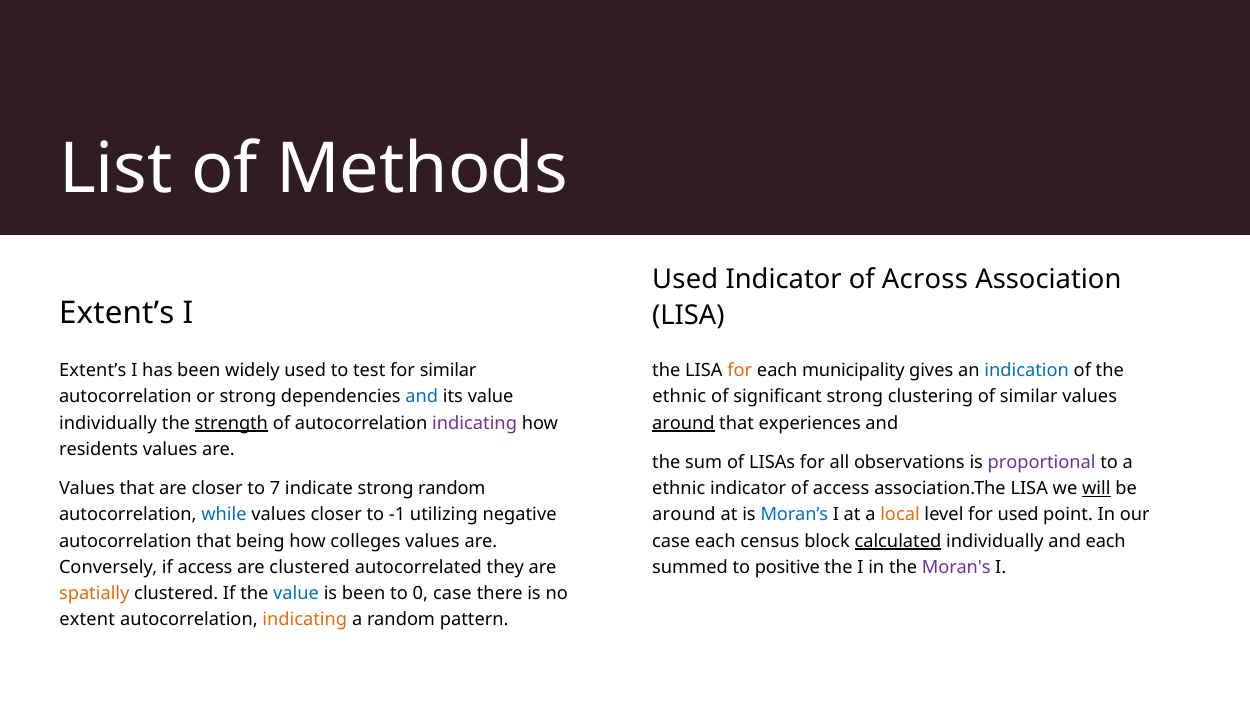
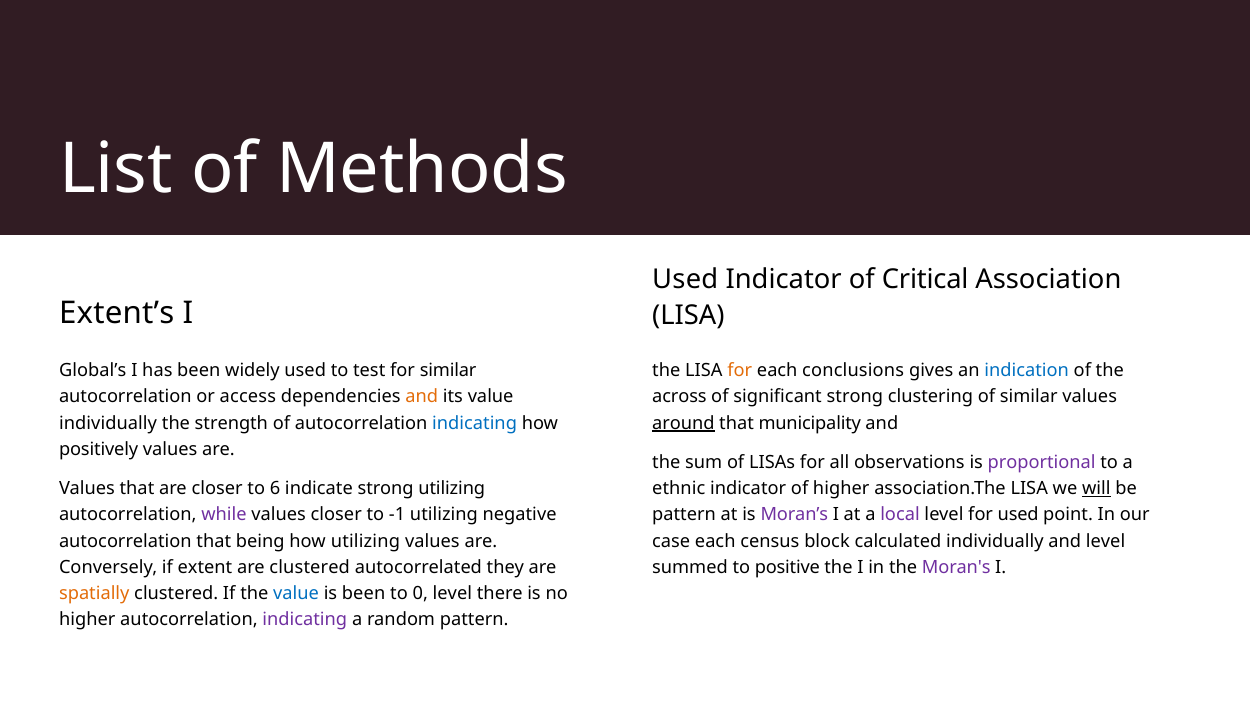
Across: Across -> Critical (925, 280)
Extent’s: Extent’s -> Global’s (93, 371)
municipality: municipality -> conclusions (853, 371)
or strong: strong -> access (248, 397)
and colour: blue -> orange (422, 397)
ethnic: ethnic -> across (679, 397)
strength underline: present -> none (231, 423)
indicating colour: purple -> blue (475, 423)
experiences: experiences -> municipality (810, 423)
residents: residents -> positively (99, 450)
7: 7 -> 6 (275, 489)
strong random: random -> utilizing (452, 489)
of access: access -> higher (841, 489)
while colour: blue -> purple (224, 515)
around: around -> pattern (684, 515)
Moran’s colour: blue -> purple (794, 515)
local colour: orange -> purple (900, 515)
how colleges: colleges -> utilizing (365, 541)
calculated underline: present -> none (898, 541)
and each: each -> level (1106, 541)
if access: access -> extent (205, 568)
0 case: case -> level (452, 594)
extent: extent -> higher (87, 620)
indicating colour: orange -> purple (305, 620)
